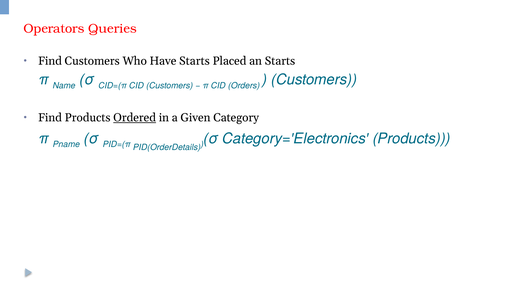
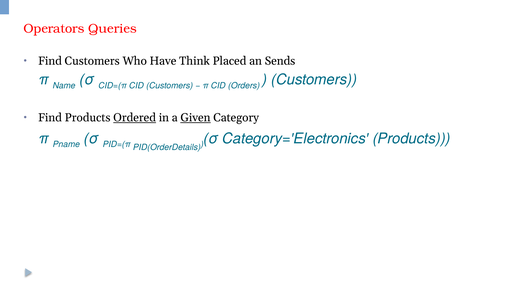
Have Starts: Starts -> Think (194, 61)
an Starts: Starts -> Sends (280, 61)
Given underline: none -> present (196, 118)
